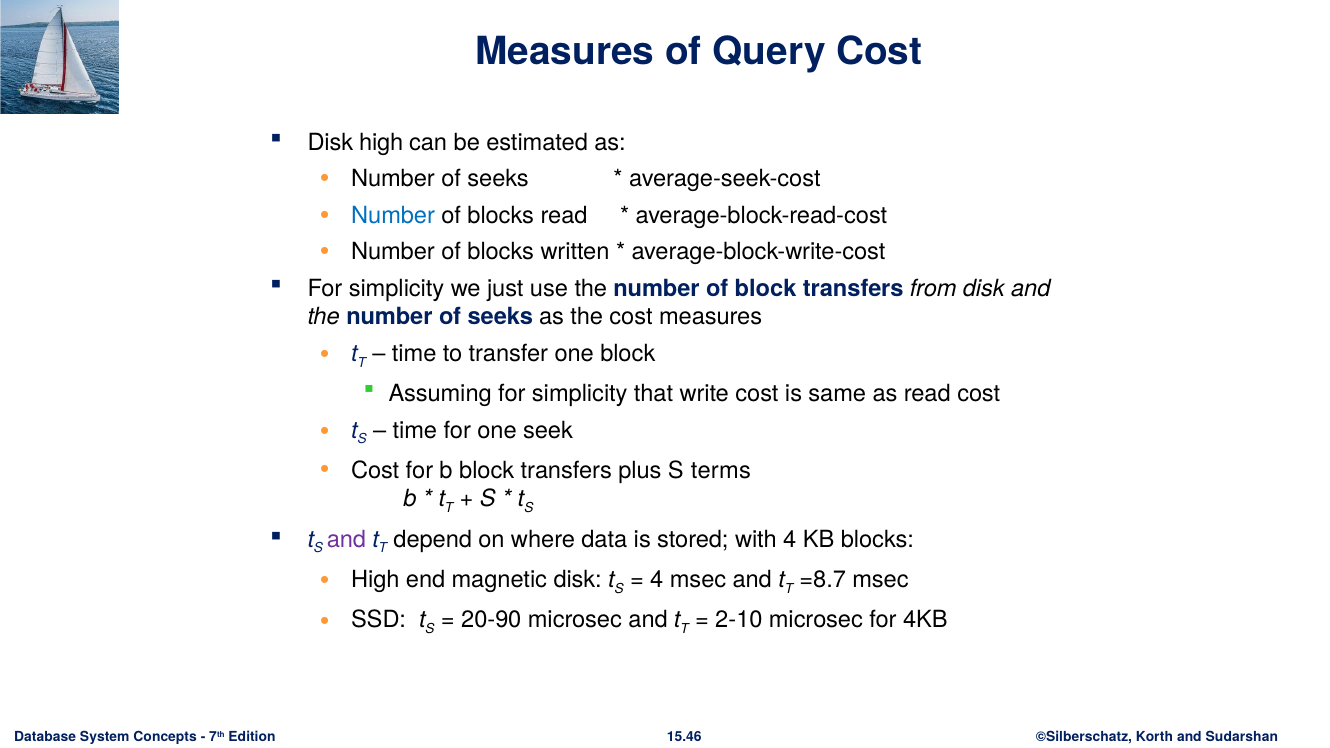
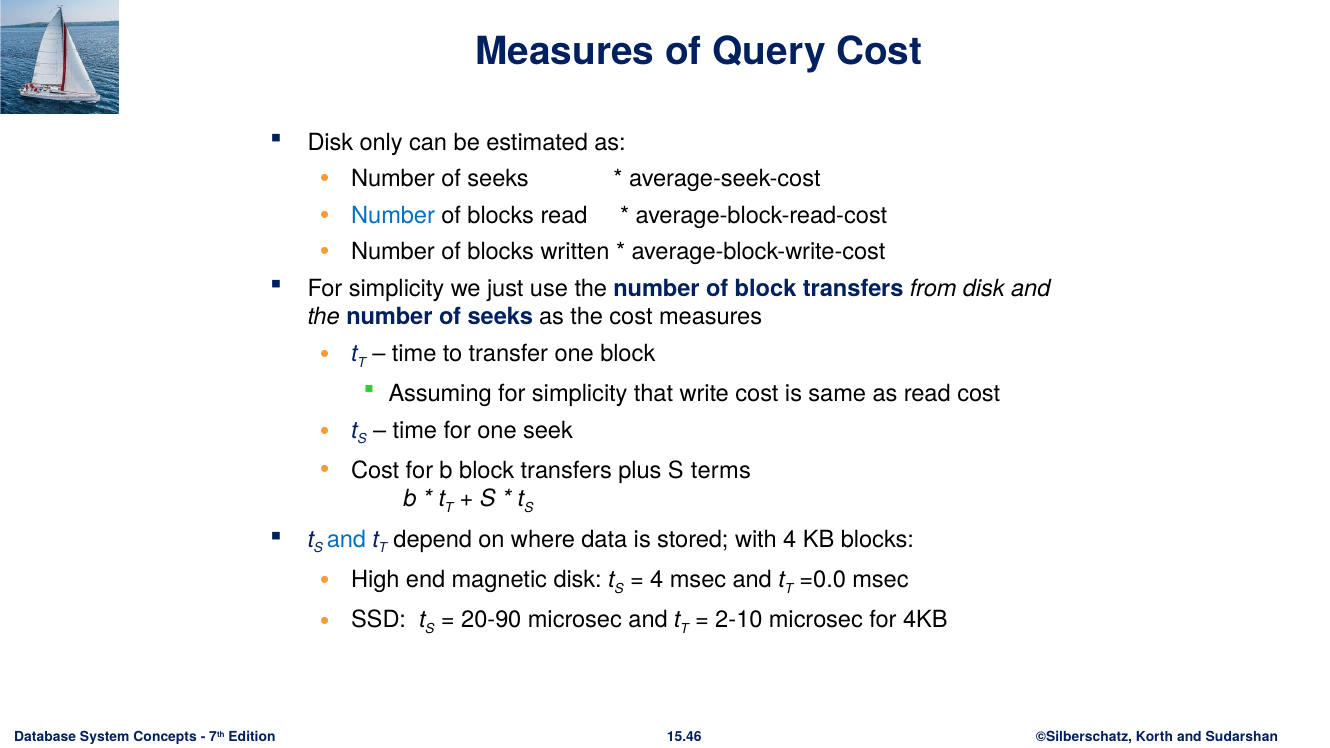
Disk high: high -> only (381, 143)
and colour: purple -> blue (346, 539)
=8.7: =8.7 -> =0.0 (823, 580)
